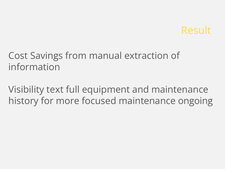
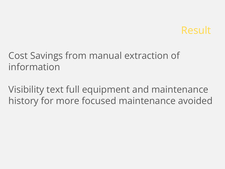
ongoing: ongoing -> avoided (195, 101)
